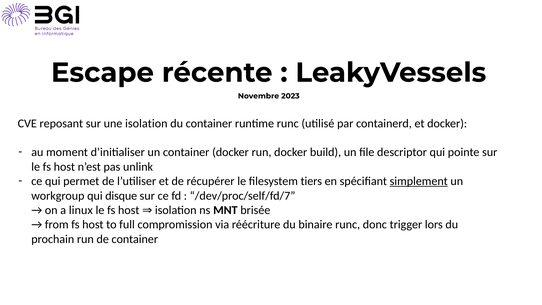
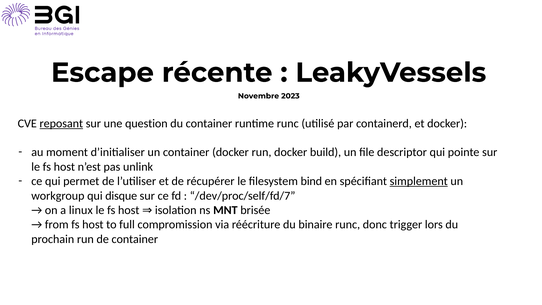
reposant underline: none -> present (61, 123)
une isolation: isolation -> question (146, 123)
tiers: tiers -> bind (311, 181)
